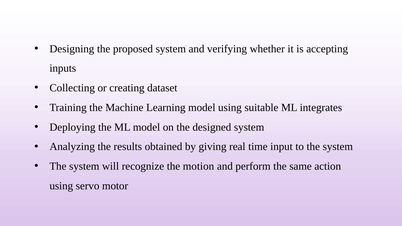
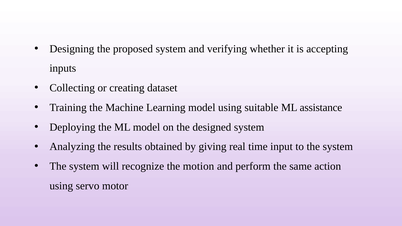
integrates: integrates -> assistance (321, 108)
